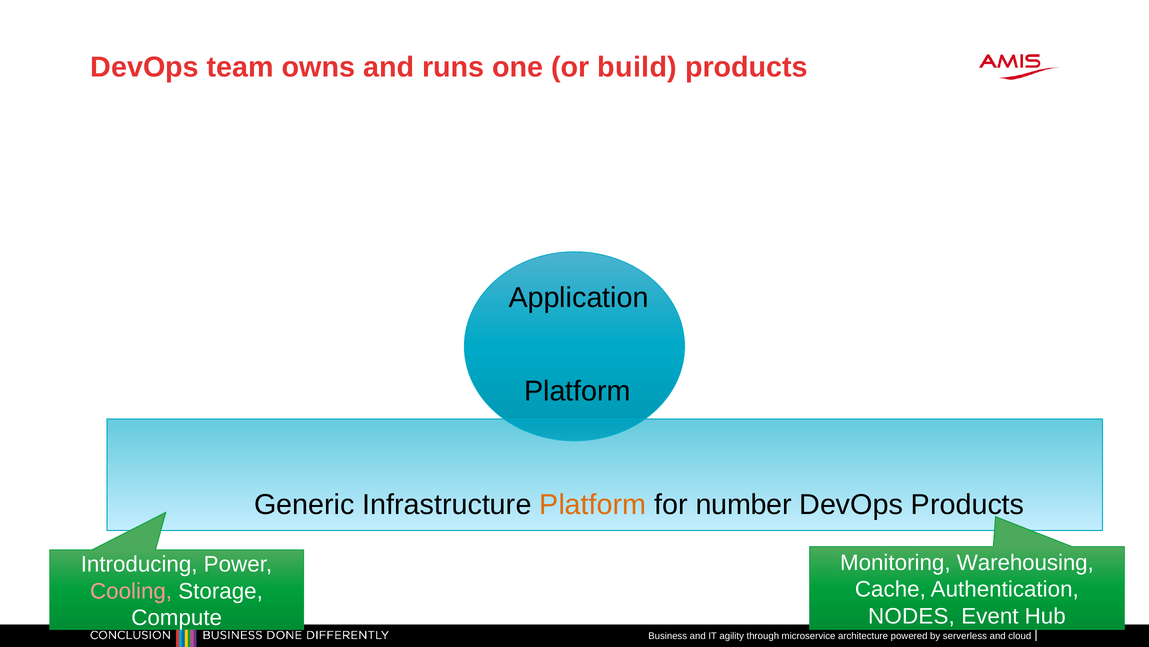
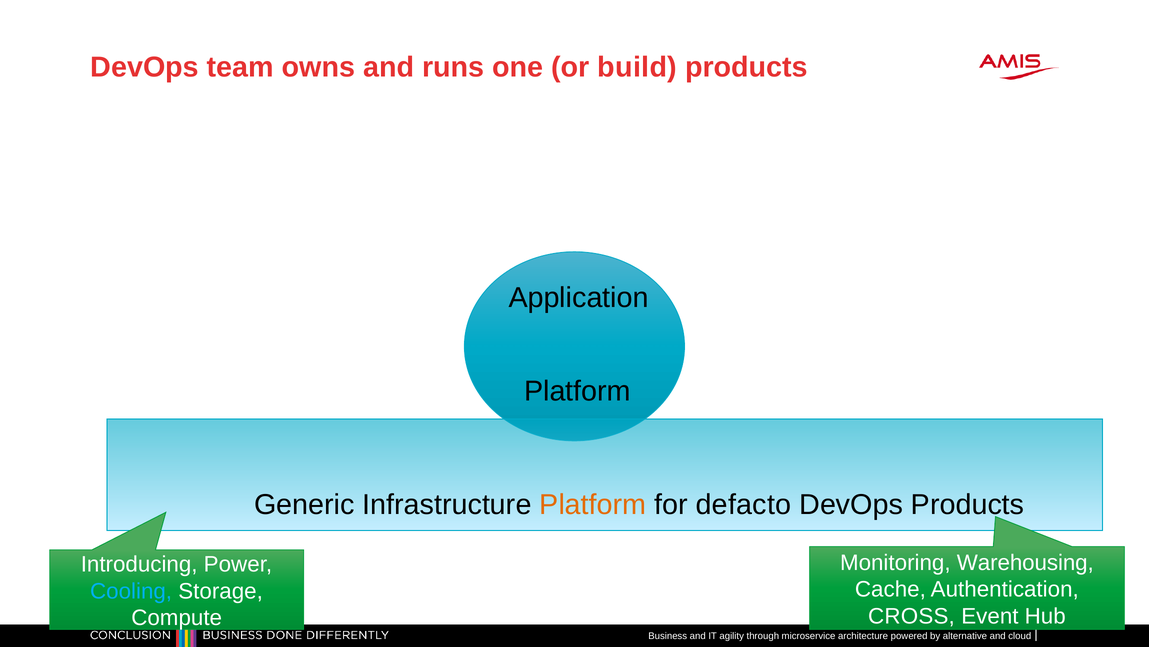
number: number -> defacto (743, 504)
Cooling colour: pink -> light blue (131, 591)
NODES: NODES -> CROSS (911, 616)
serverless: serverless -> alternative (965, 635)
